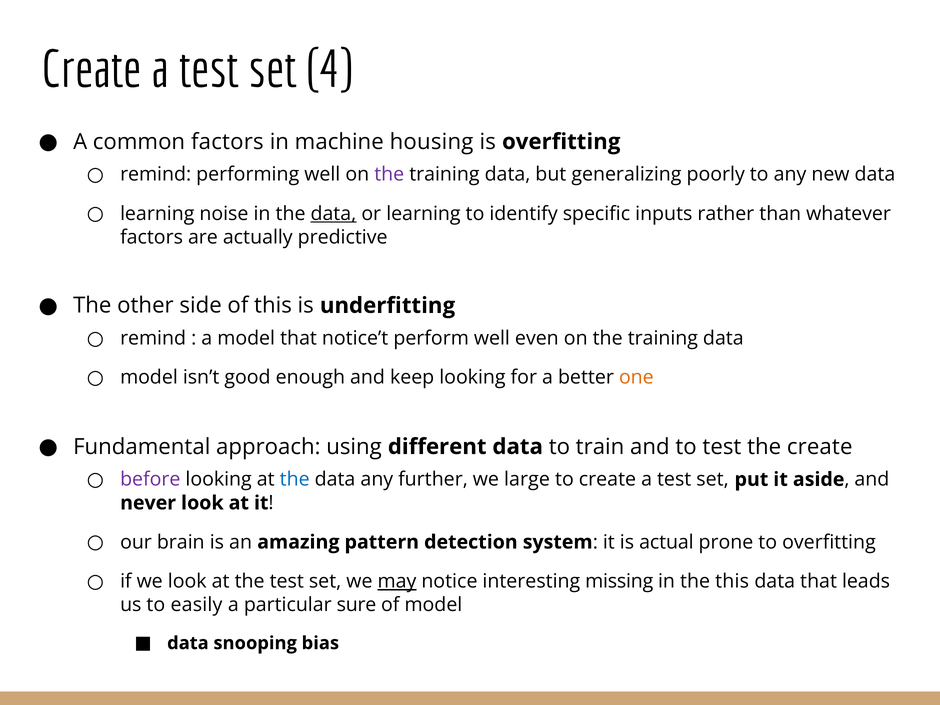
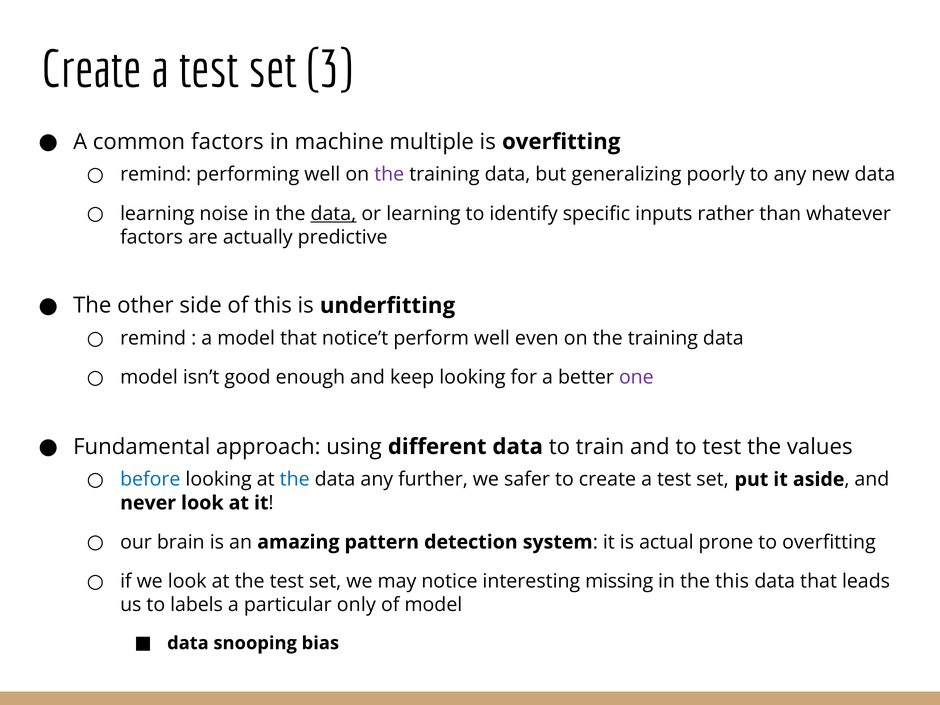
4: 4 -> 3 (330, 70)
housing: housing -> multiple (432, 142)
one colour: orange -> purple (636, 377)
the create: create -> values (820, 447)
before colour: purple -> blue (150, 479)
large: large -> safer (527, 479)
may underline: present -> none (397, 581)
easily: easily -> labels (197, 605)
sure: sure -> only (356, 605)
